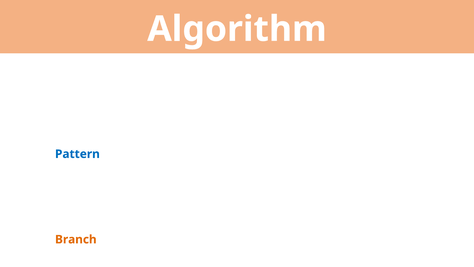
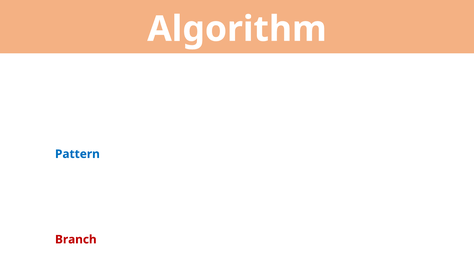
Branch colour: orange -> red (76, 239)
